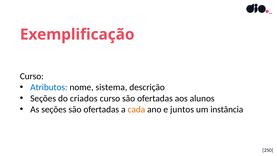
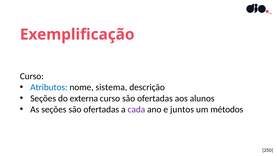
criados: criados -> externa (84, 98)
cada colour: orange -> purple (136, 109)
instância: instância -> métodos (227, 109)
